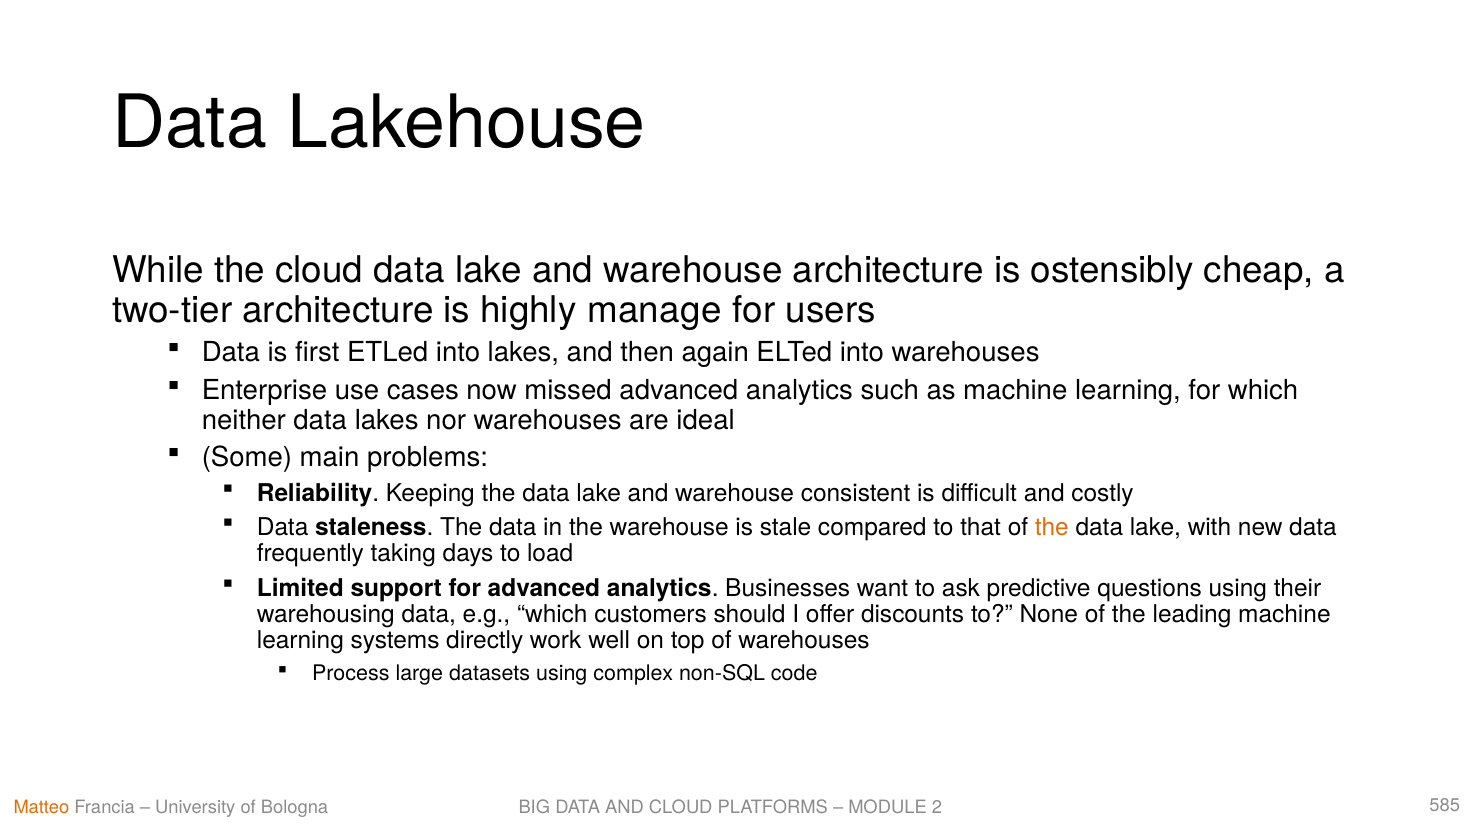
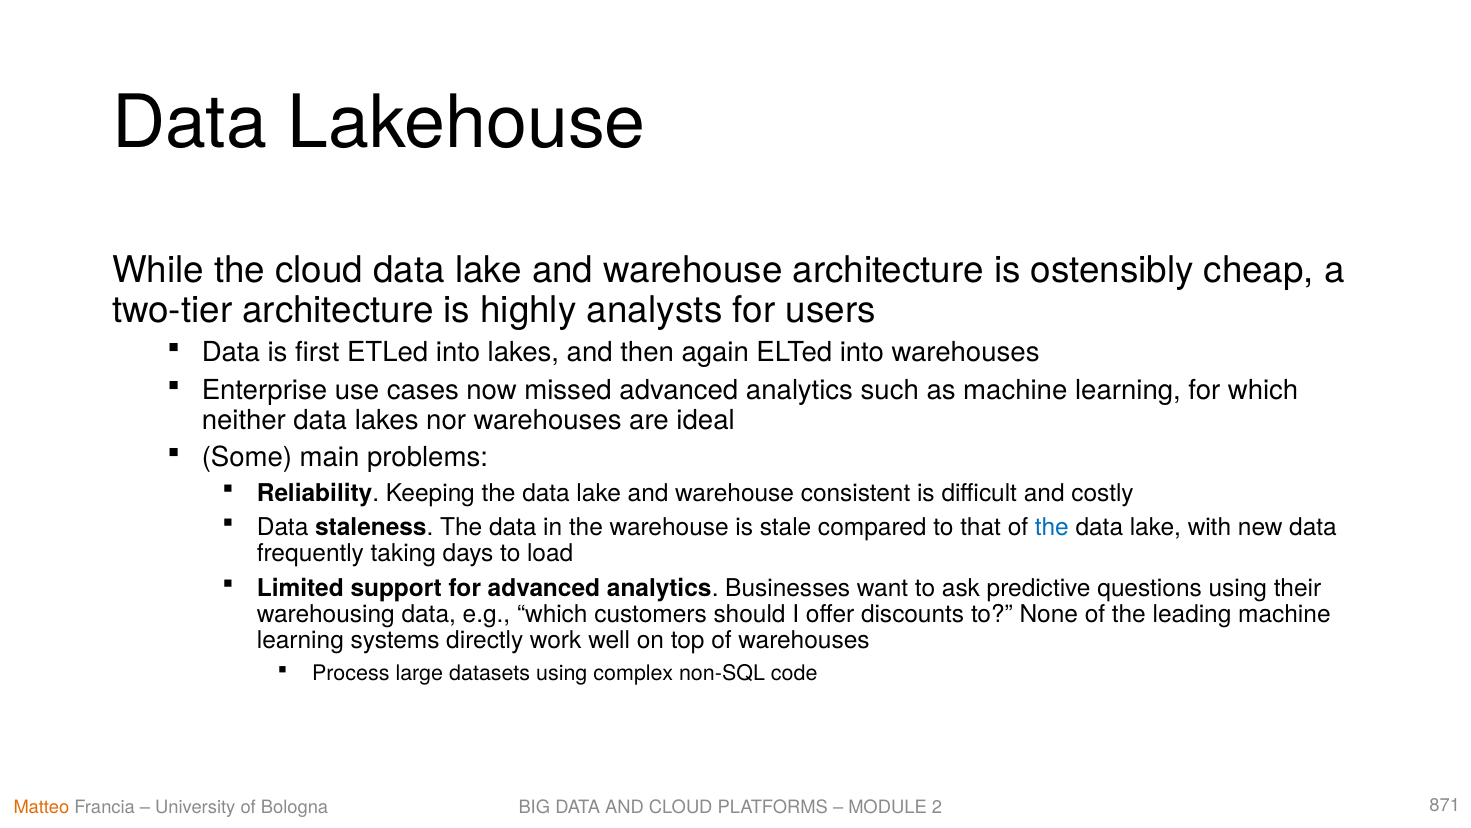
manage: manage -> analysts (655, 310)
the colour: orange -> blue (1052, 527)
585: 585 -> 871 (1445, 805)
